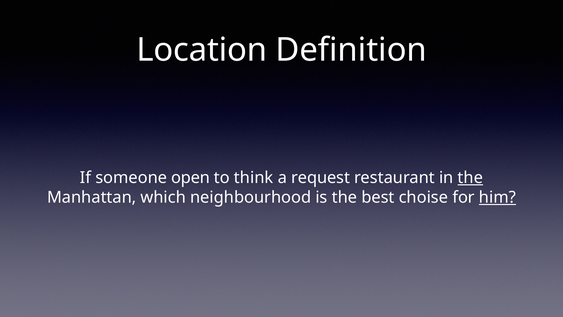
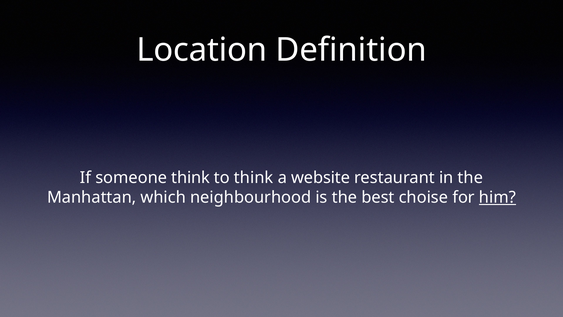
someone open: open -> think (191, 177)
request: request -> website (321, 177)
the underline: present -> none (470, 177)
